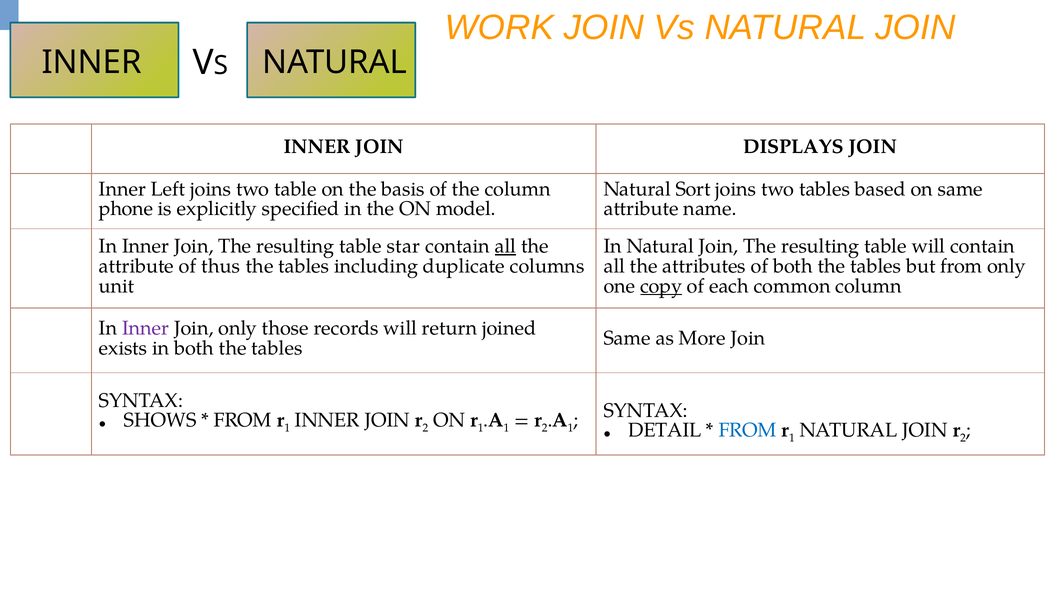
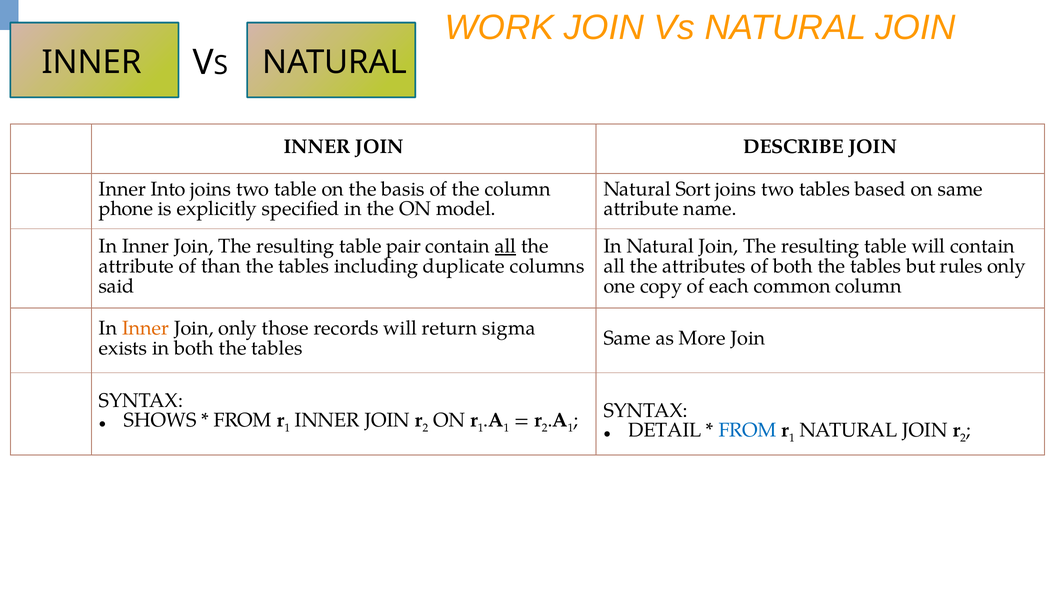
DISPLAYS: DISPLAYS -> DESCRIBE (794, 147)
Left: Left -> Into (168, 189)
star: star -> pair (404, 246)
thus: thus -> than (221, 266)
but from: from -> rules (961, 266)
unit: unit -> said (116, 286)
copy underline: present -> none (661, 286)
Inner colour: purple -> orange (146, 328)
joined: joined -> sigma (509, 328)
